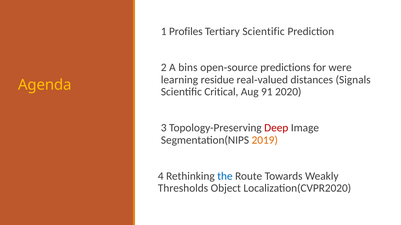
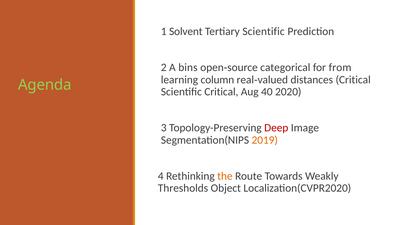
Profiles: Profiles -> Solvent (186, 32)
predictions: predictions -> categorical (285, 68)
were: were -> from (340, 68)
residue: residue -> column (217, 80)
distances Signals: Signals -> Critical (353, 80)
Agenda colour: yellow -> light green (45, 85)
91: 91 -> 40 (267, 92)
the colour: blue -> orange (225, 176)
